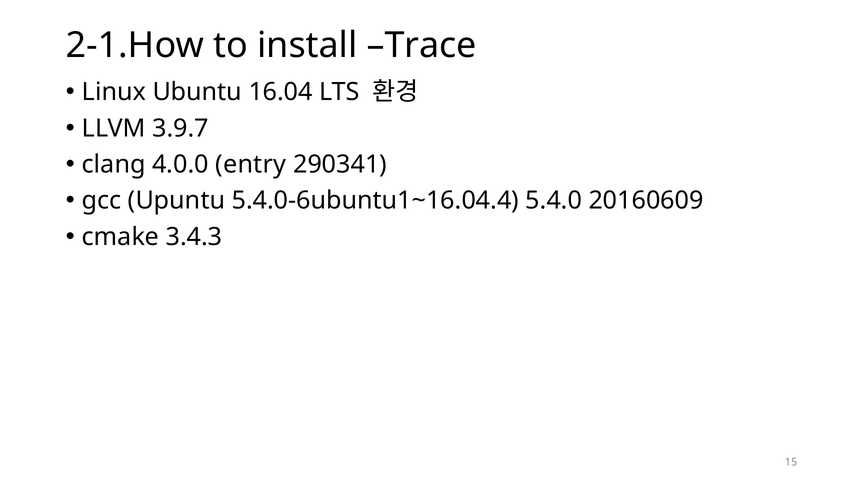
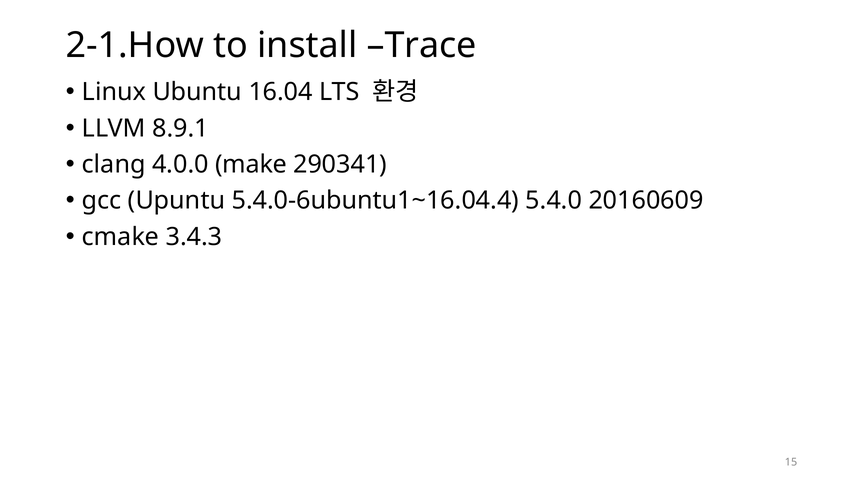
3.9.7: 3.9.7 -> 8.9.1 (180, 128)
entry: entry -> make (251, 165)
